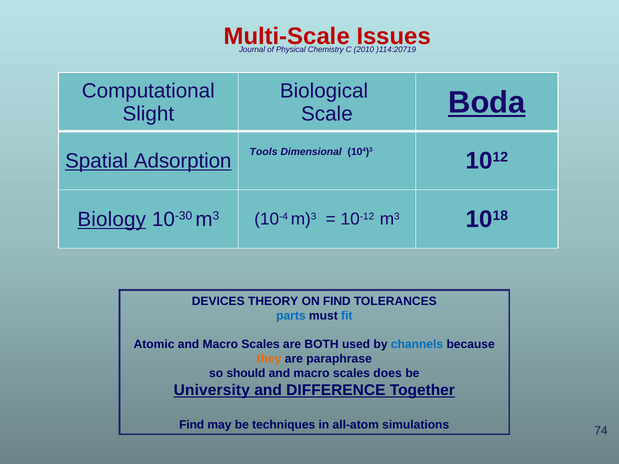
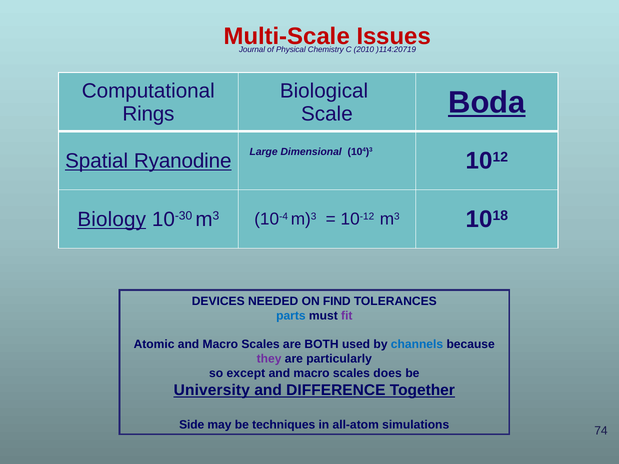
Slight: Slight -> Rings (148, 114)
Tools: Tools -> Large (264, 152)
Adsorption: Adsorption -> Ryanodine (183, 161)
THEORY: THEORY -> NEEDED (273, 301)
fit colour: blue -> purple (347, 316)
they colour: orange -> purple (269, 359)
paraphrase: paraphrase -> particularly (339, 359)
should: should -> except (246, 374)
Find: Find -> Side (192, 425)
